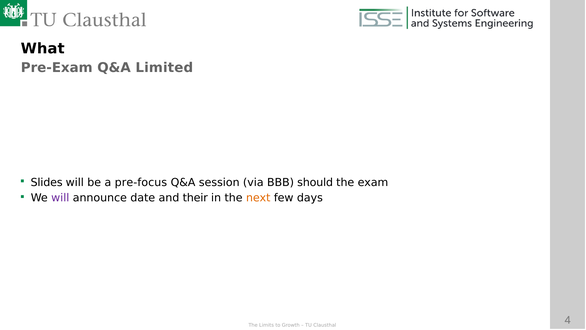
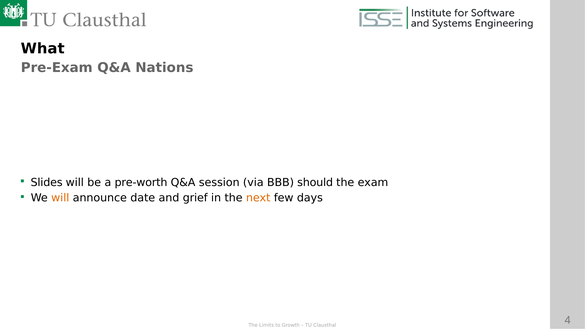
Limited: Limited -> Nations (164, 68)
pre-focus: pre-focus -> pre-worth (141, 182)
will colour: purple -> orange (60, 198)
their: their -> grief (195, 198)
